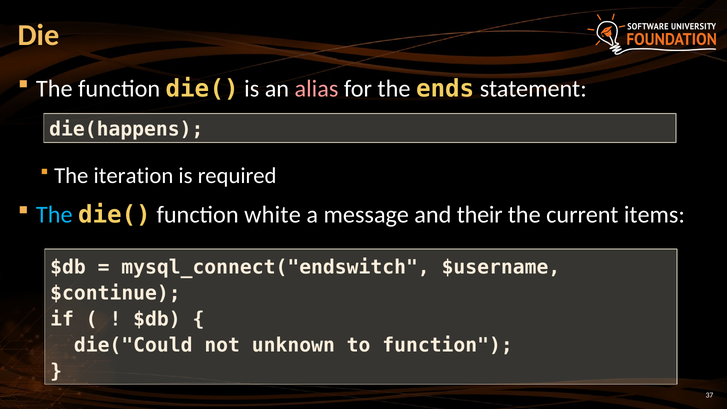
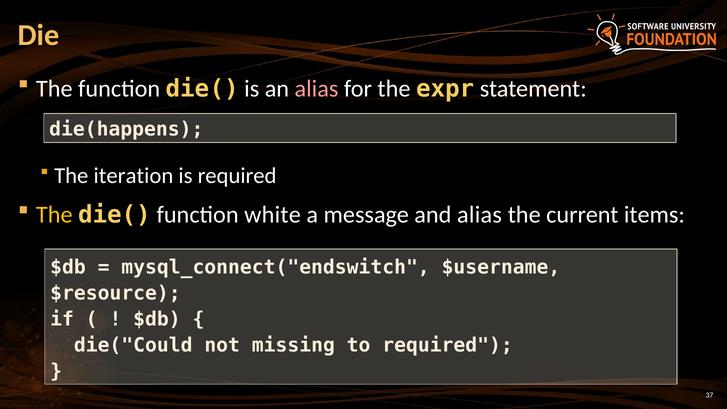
ends: ends -> expr (445, 89)
The colour: light blue -> yellow (54, 215)
and their: their -> alias (479, 215)
$continue: $continue -> $resource (115, 293)
unknown: unknown -> missing (293, 345)
to function: function -> required (448, 345)
